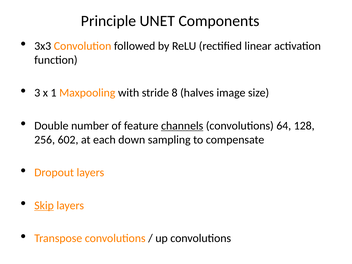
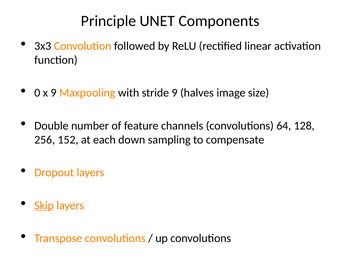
3: 3 -> 0 (37, 93)
x 1: 1 -> 9 (54, 93)
stride 8: 8 -> 9 (175, 93)
channels underline: present -> none (182, 126)
602: 602 -> 152 (68, 140)
